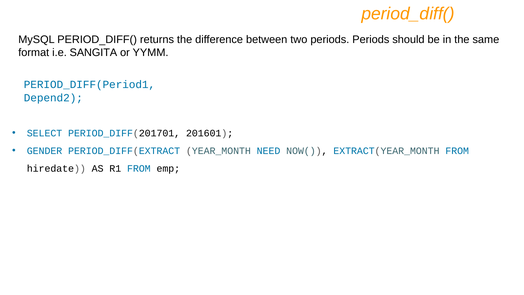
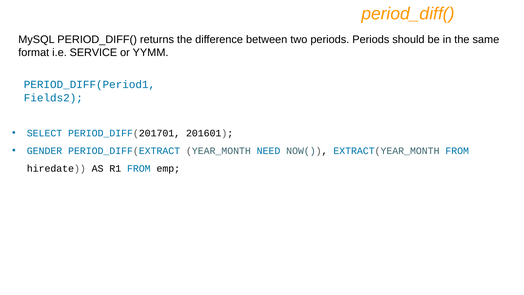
SANGITA: SANGITA -> SERVICE (93, 53)
Depend2: Depend2 -> Fields2 (53, 98)
